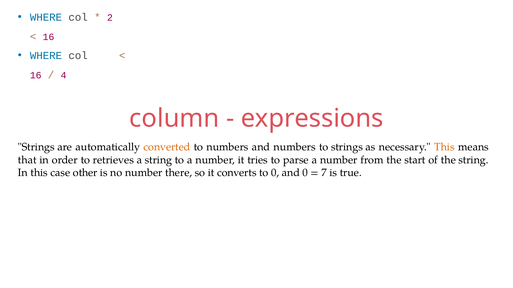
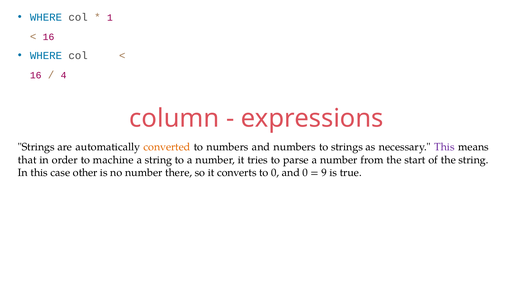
2: 2 -> 1 (110, 18)
This colour: orange -> purple (444, 147)
retrieves: retrieves -> machine (113, 160)
7: 7 -> 9 (324, 173)
